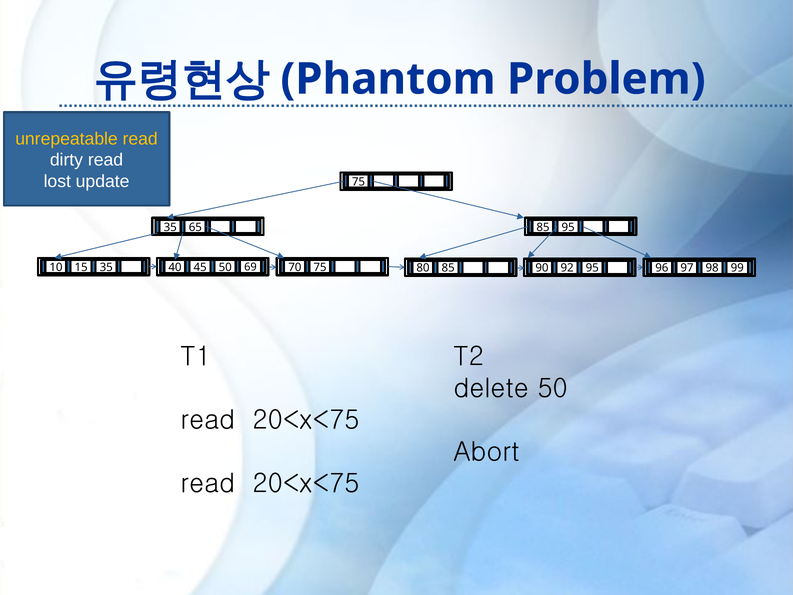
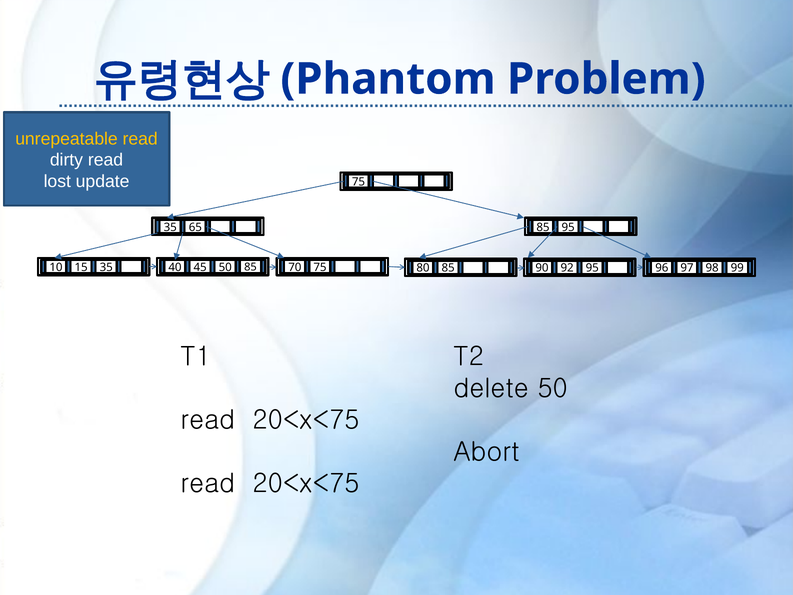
50 69: 69 -> 85 (250, 267)
